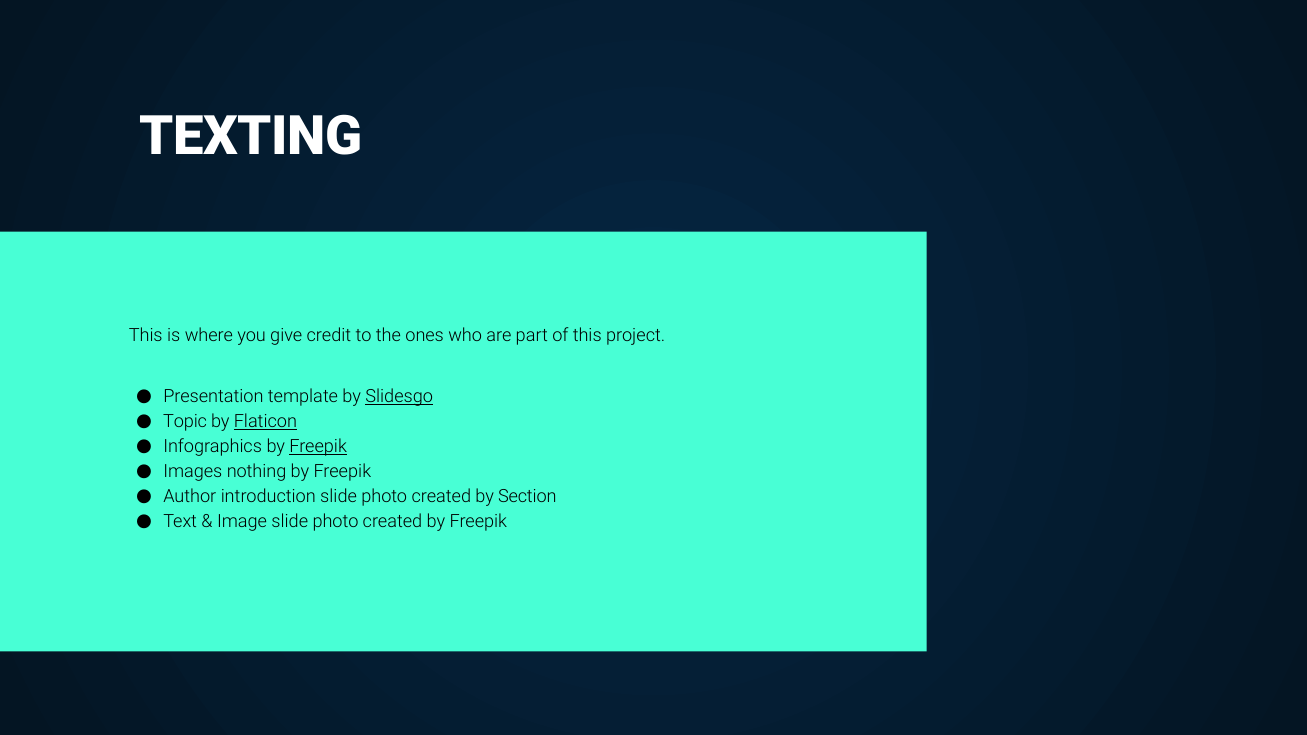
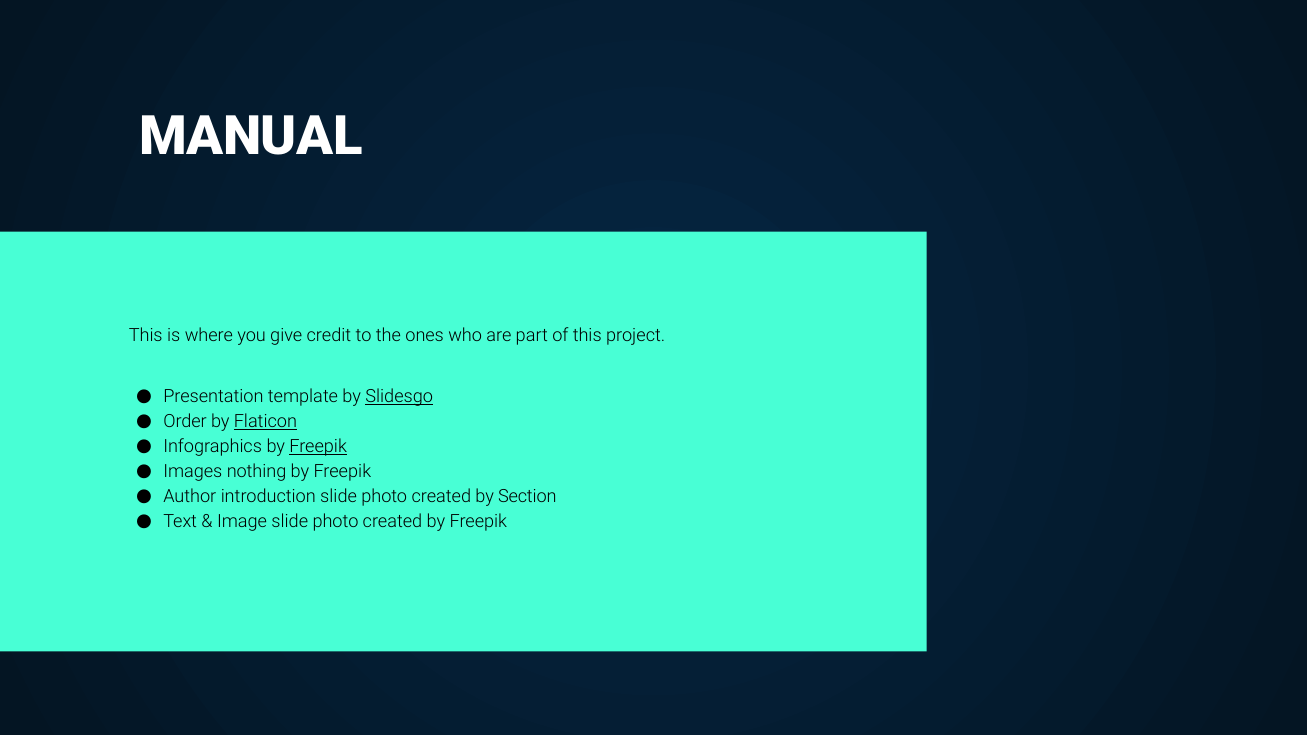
TEXTING: TEXTING -> MANUAL (251, 137)
Topic: Topic -> Order (185, 421)
